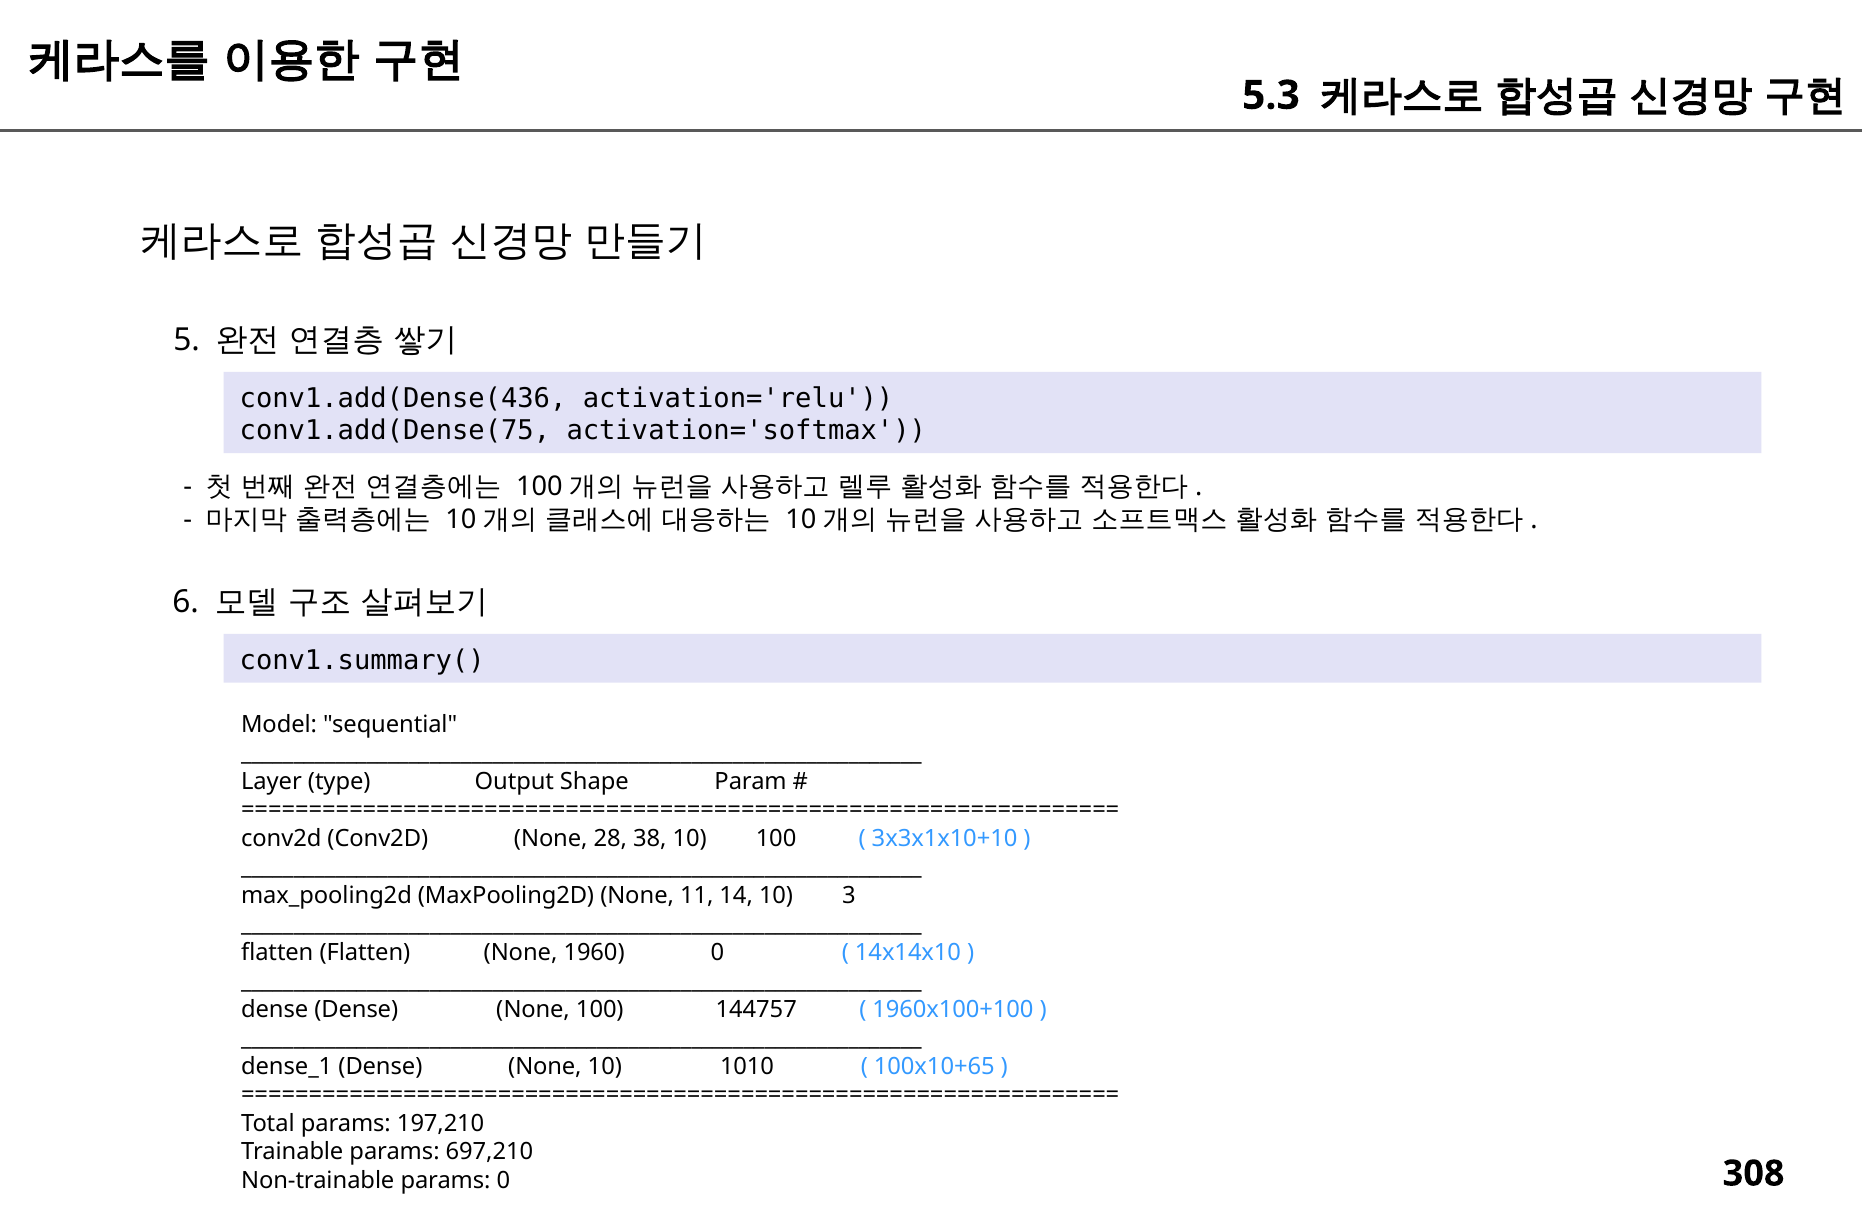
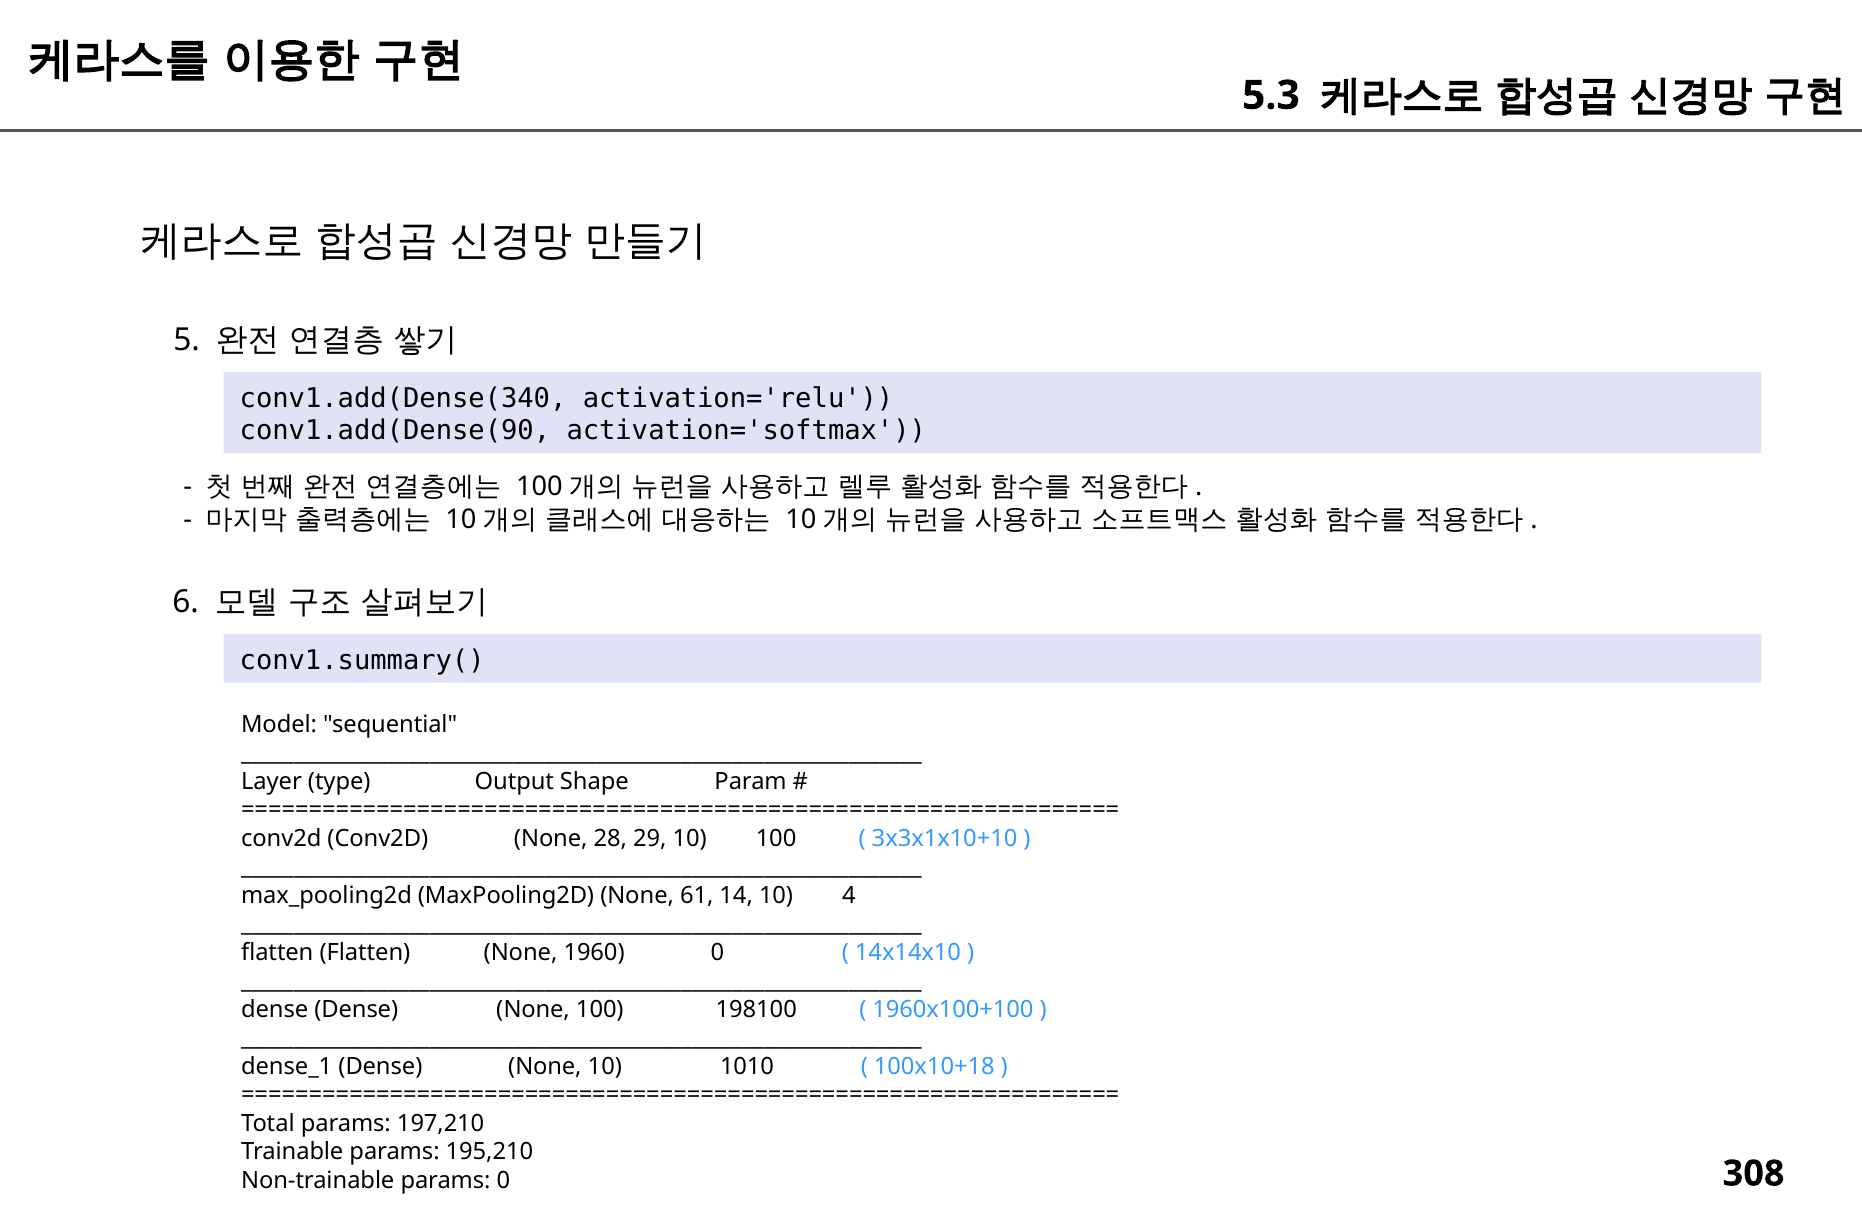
conv1.add(Dense(436: conv1.add(Dense(436 -> conv1.add(Dense(340 (403, 398)
conv1.add(Dense(75: conv1.add(Dense(75 -> conv1.add(Dense(90 (395, 431)
38: 38 -> 29 (650, 838)
11: 11 -> 61 (697, 895)
3: 3 -> 4 (849, 895)
144757: 144757 -> 198100 (756, 1009)
100x10+65: 100x10+65 -> 100x10+18 (934, 1066)
697,210: 697,210 -> 195,210 (489, 1152)
